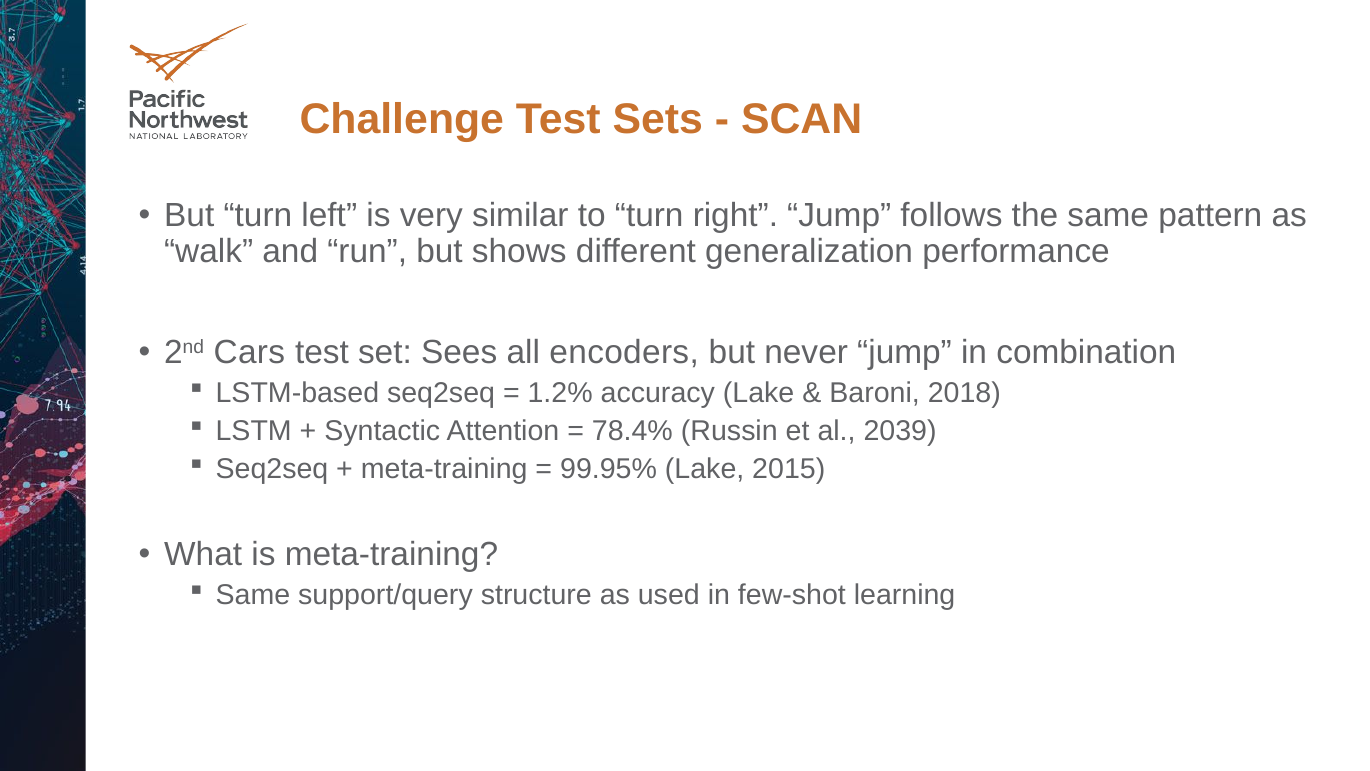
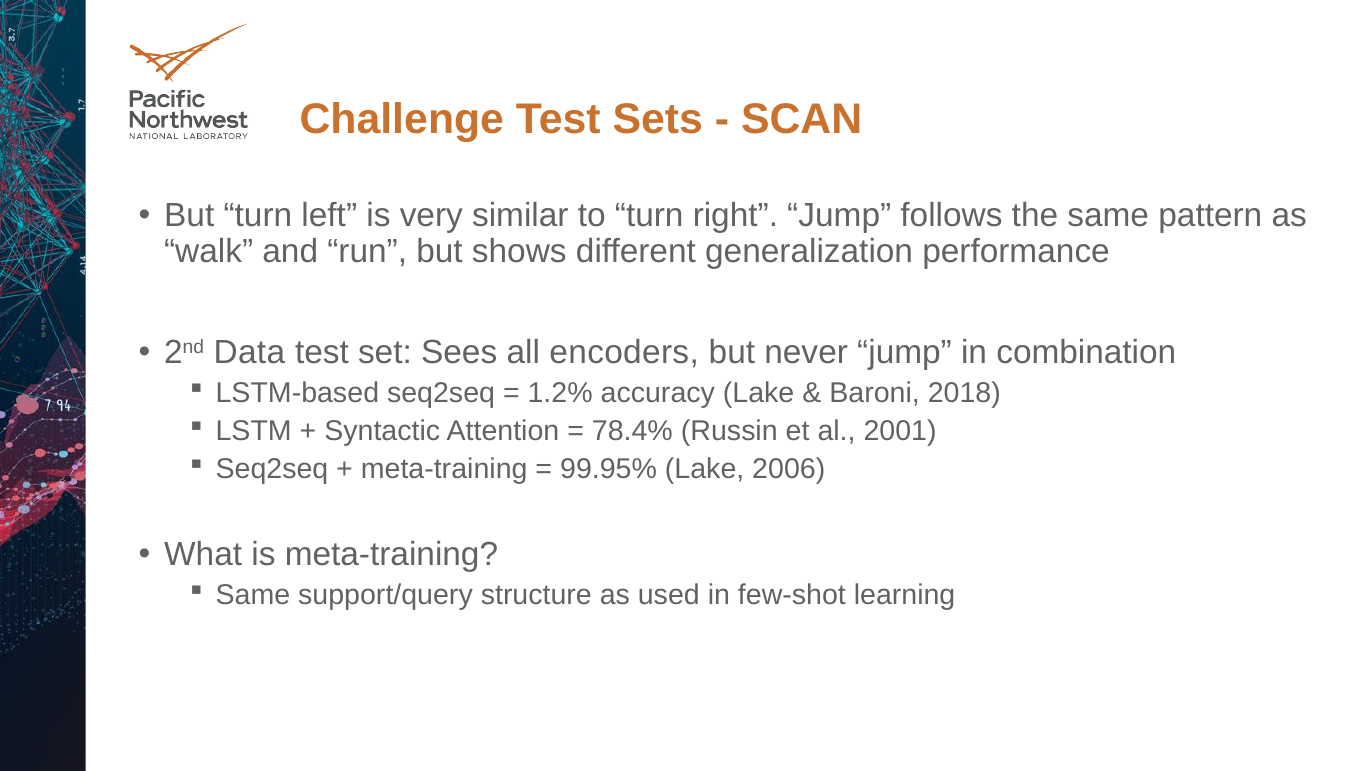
Cars: Cars -> Data (249, 352)
2039: 2039 -> 2001 (900, 431)
2015: 2015 -> 2006 (789, 469)
